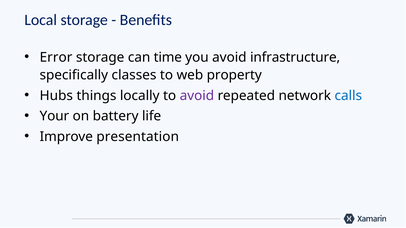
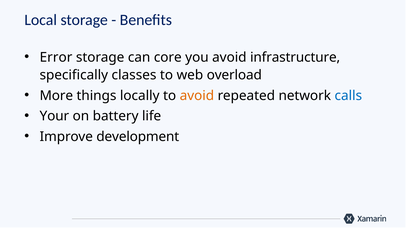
time: time -> core (168, 57)
property: property -> overload (234, 75)
Hubs: Hubs -> More (56, 96)
avoid colour: purple -> orange (197, 96)
presentation: presentation -> development (138, 137)
